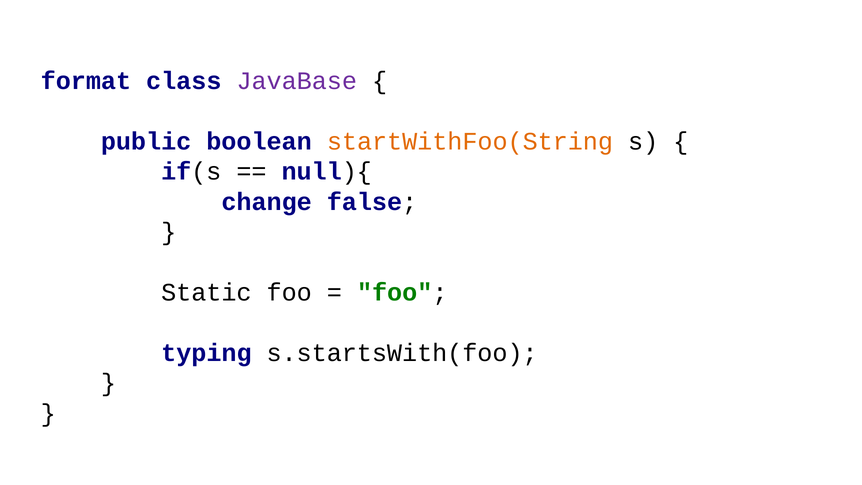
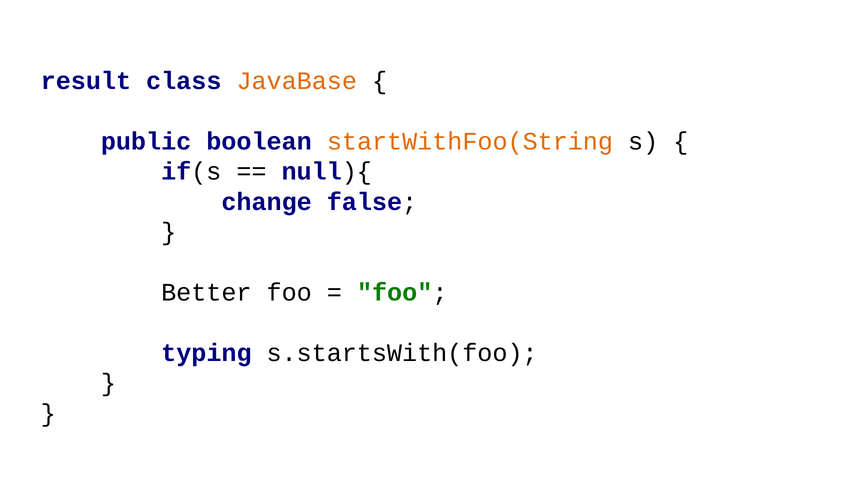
format: format -> result (86, 81)
JavaBase colour: purple -> orange (297, 81)
Static: Static -> Better (206, 292)
